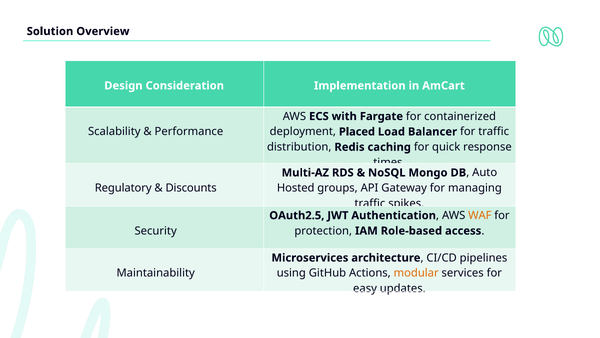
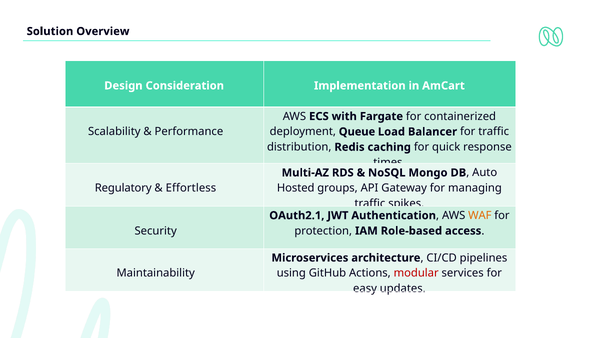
Placed: Placed -> Queue (357, 132)
Discounts: Discounts -> Effortless (191, 188)
OAuth2.5: OAuth2.5 -> OAuth2.1 (297, 215)
modular colour: orange -> red (416, 273)
